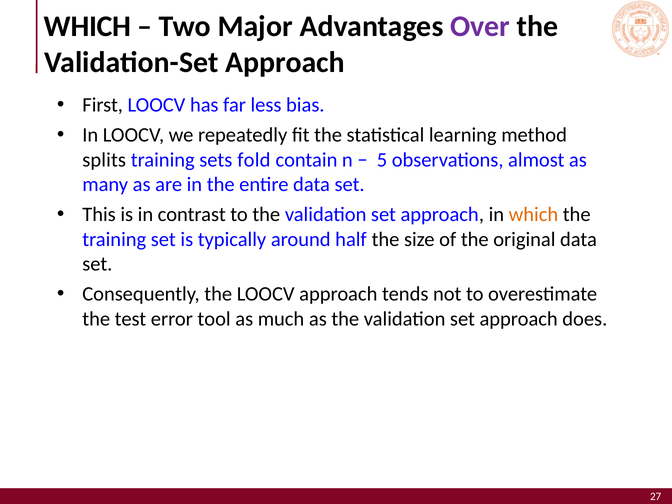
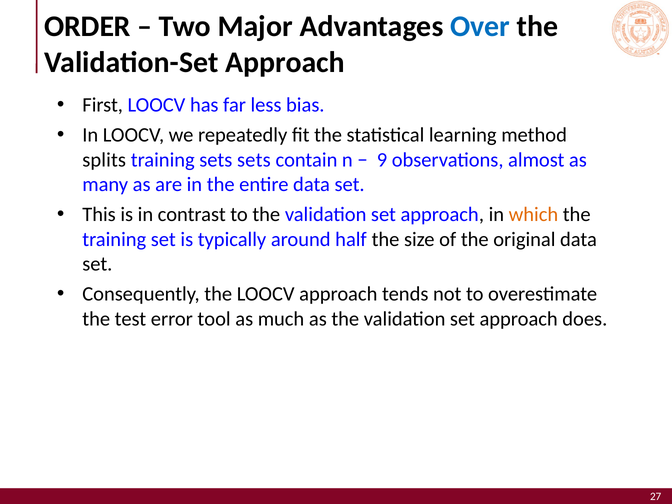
WHICH: WHICH -> ORDER (88, 26)
Over colour: purple -> blue (480, 26)
sets fold: fold -> sets (254, 160)
5: 5 -> 9 (382, 160)
